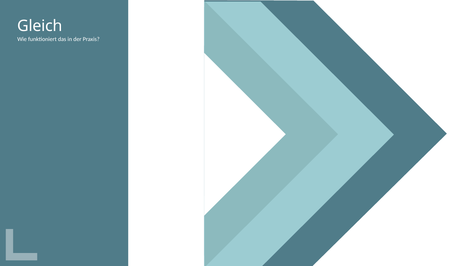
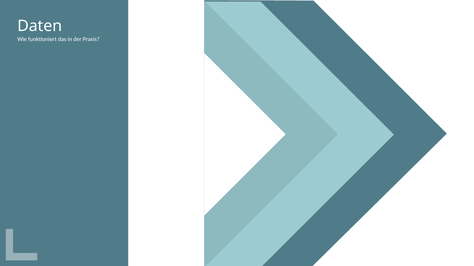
Gleich: Gleich -> Daten (40, 26)
